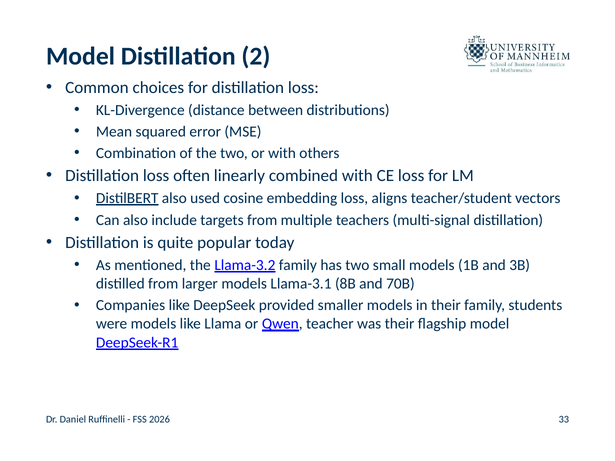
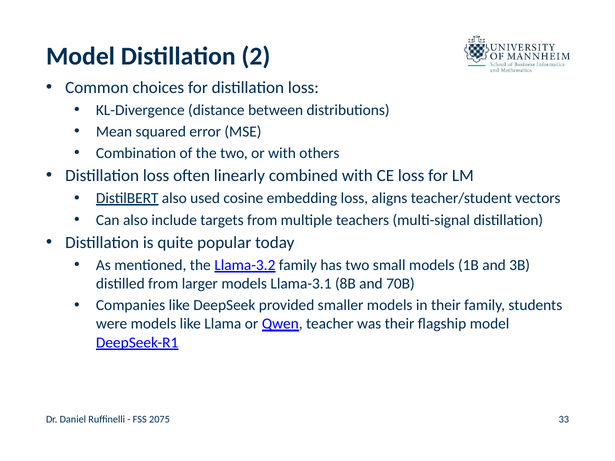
2026: 2026 -> 2075 (159, 419)
